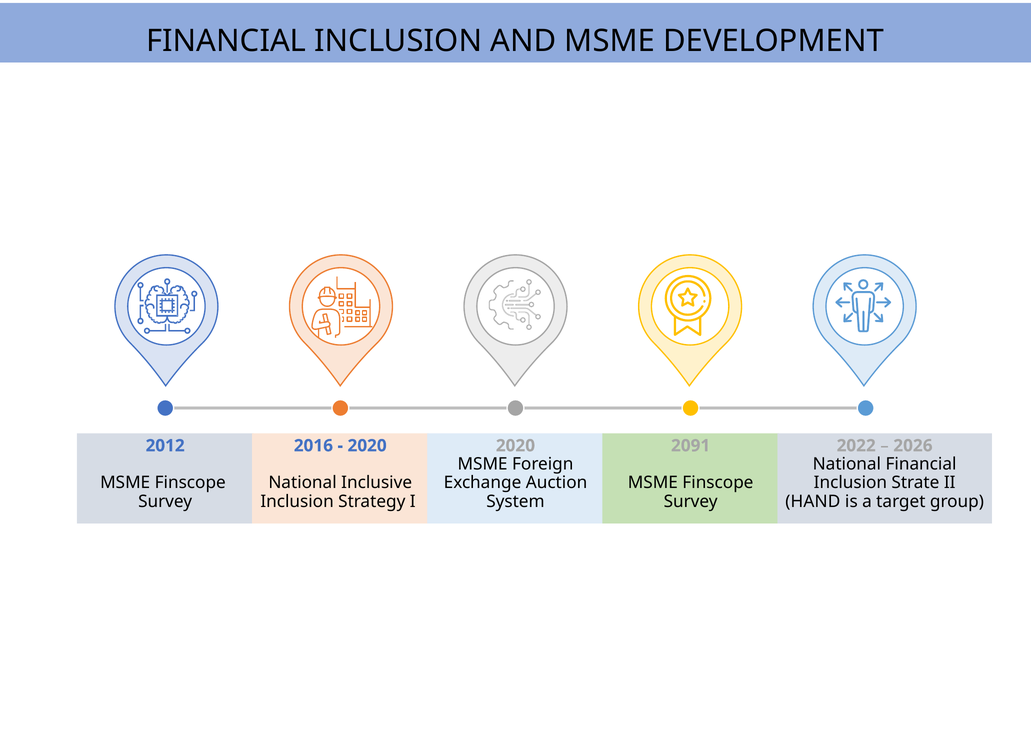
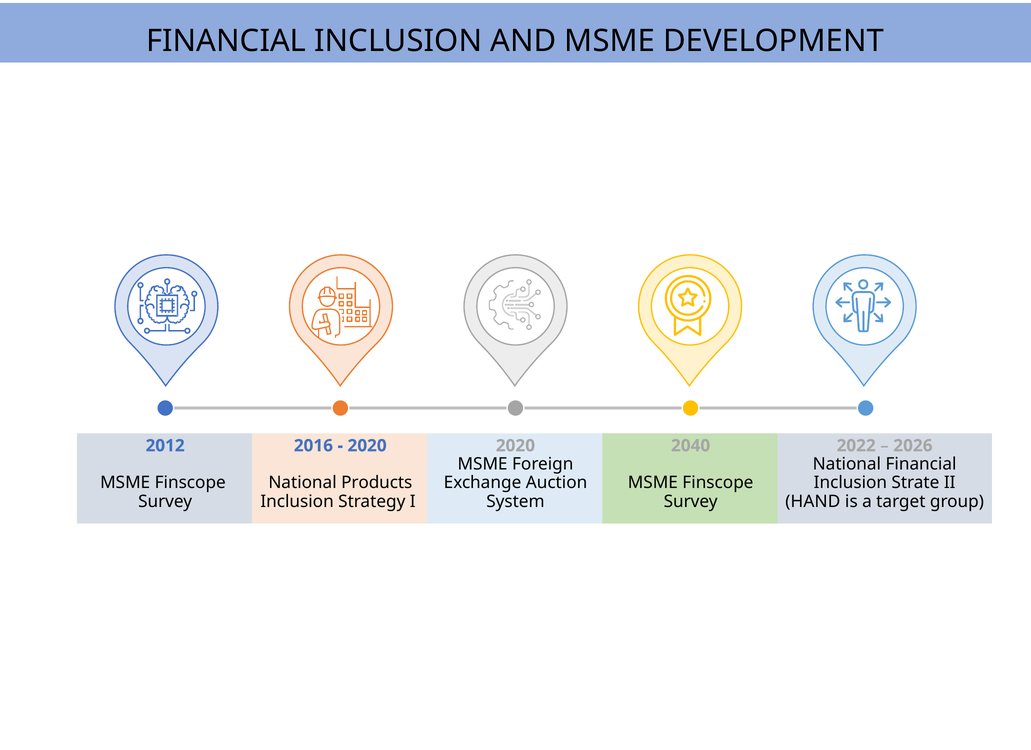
2091: 2091 -> 2040 (691, 446)
Inclusive: Inclusive -> Products (377, 483)
